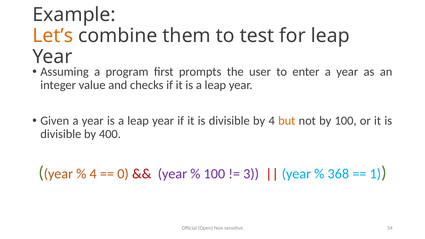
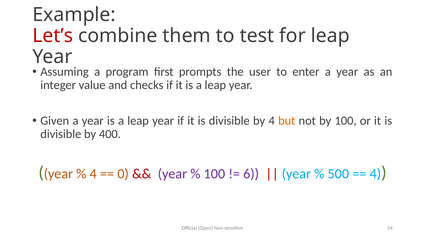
Let’s colour: orange -> red (53, 36)
3: 3 -> 6 (251, 174)
368: 368 -> 500 (338, 174)
1: 1 -> 4 (375, 174)
